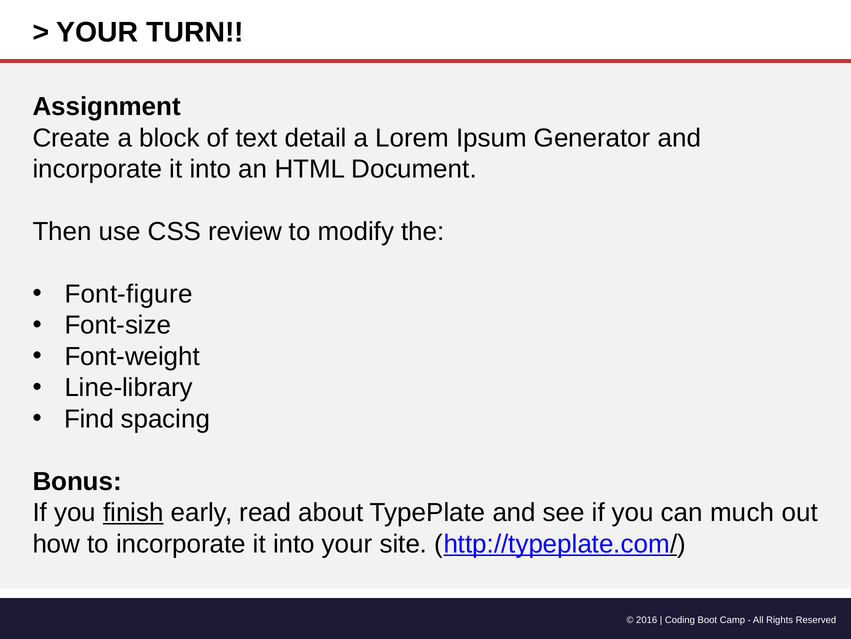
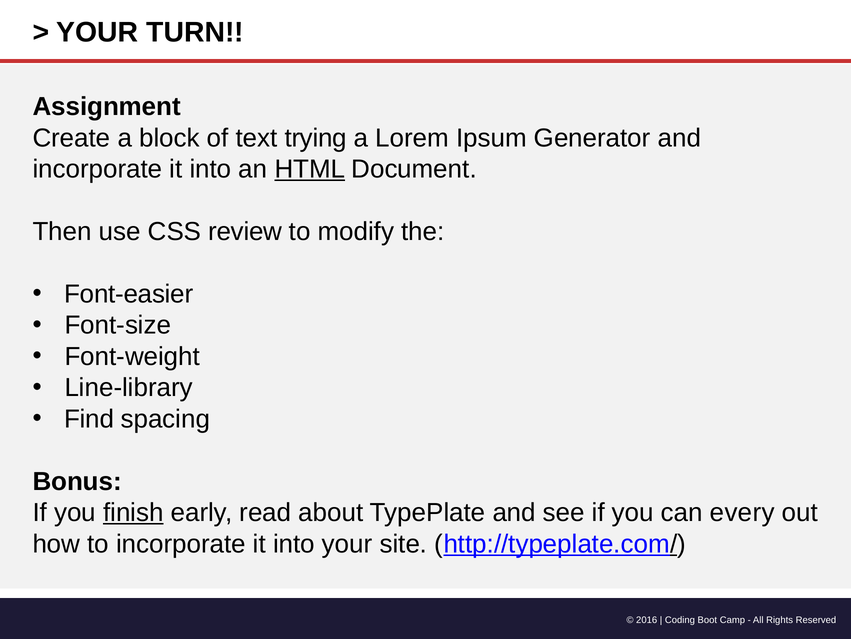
detail: detail -> trying (316, 138)
HTML underline: none -> present (310, 169)
Font-figure: Font-figure -> Font-easier (129, 294)
much: much -> every (742, 512)
